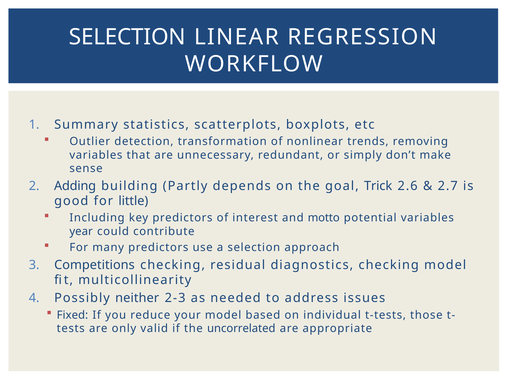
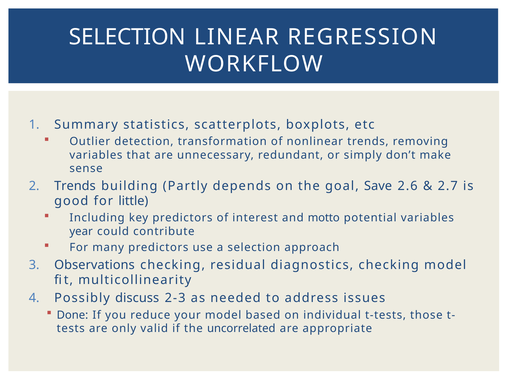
Adding: Adding -> Trends (75, 186)
Trick: Trick -> Save (378, 186)
Competitions: Competitions -> Observations (94, 265)
neither: neither -> discuss (137, 298)
Fixed: Fixed -> Done (72, 315)
